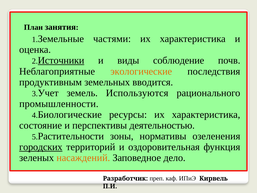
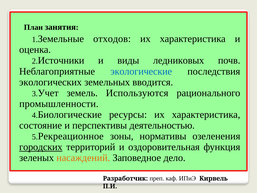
частями: частями -> отходов (112, 39)
Источники underline: present -> none (61, 60)
соблюдение: соблюдение -> ледниковых (179, 60)
экологические colour: orange -> blue (141, 71)
продуктивным: продуктивным -> экологических (50, 82)
Растительности: Растительности -> Рекреационное (71, 136)
